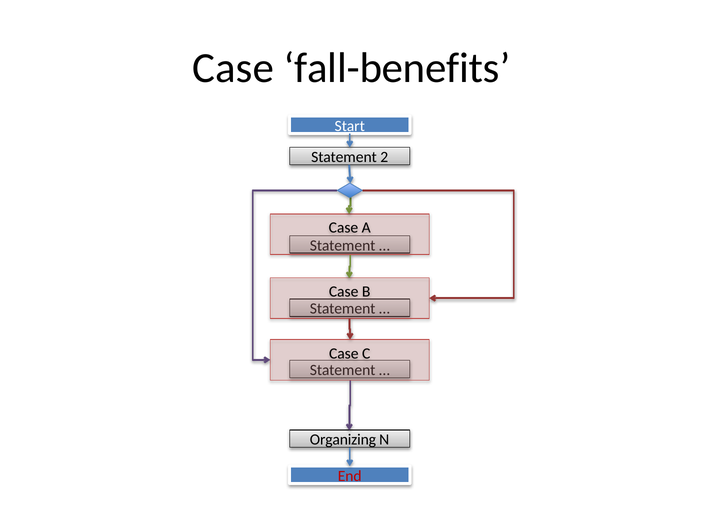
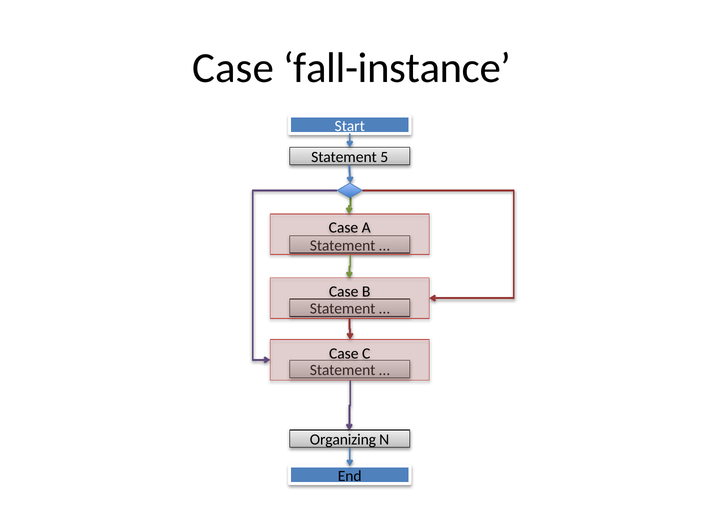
fall-benefits: fall-benefits -> fall-instance (397, 68)
2: 2 -> 5 (384, 157)
End colour: red -> black (350, 476)
